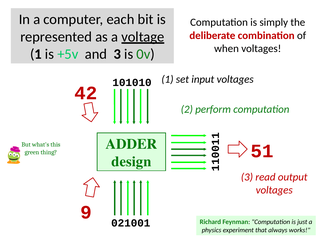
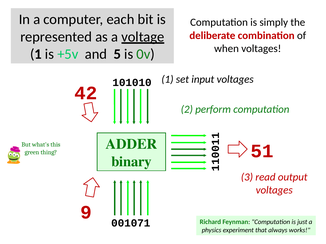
and 3: 3 -> 5 (117, 54)
design: design -> binary (131, 162)
021001: 021001 -> 001071 (131, 224)
